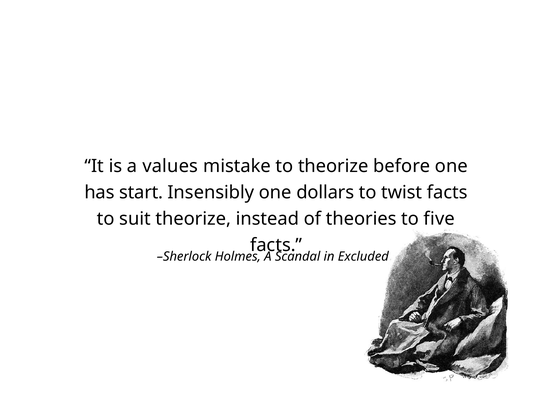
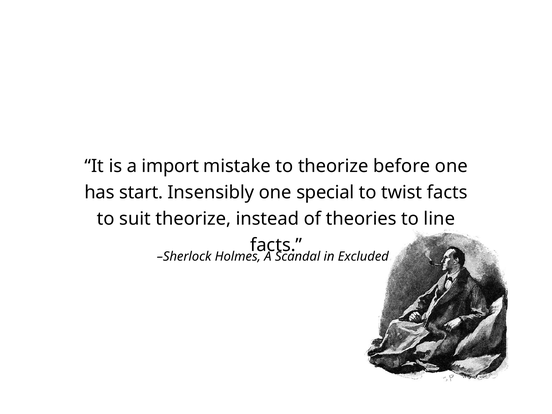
values: values -> import (170, 166)
dollars: dollars -> special (325, 193)
five: five -> line (439, 219)
